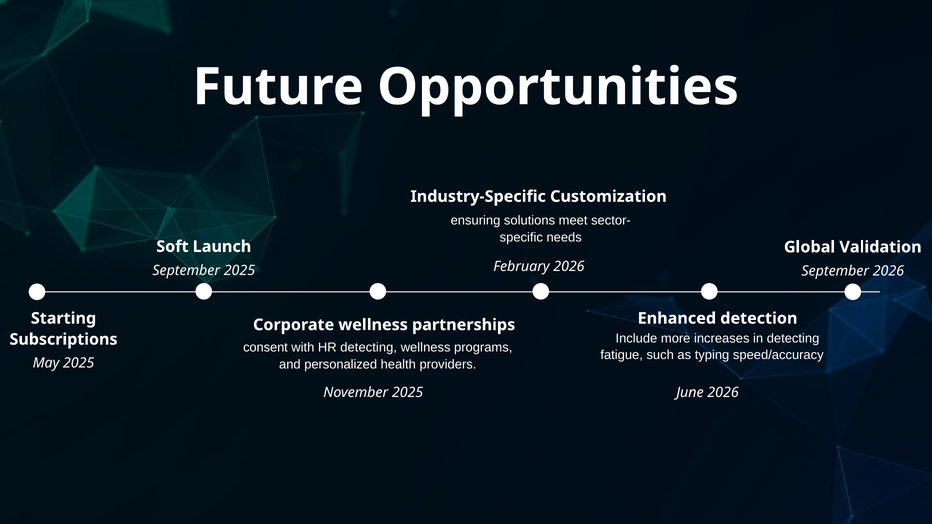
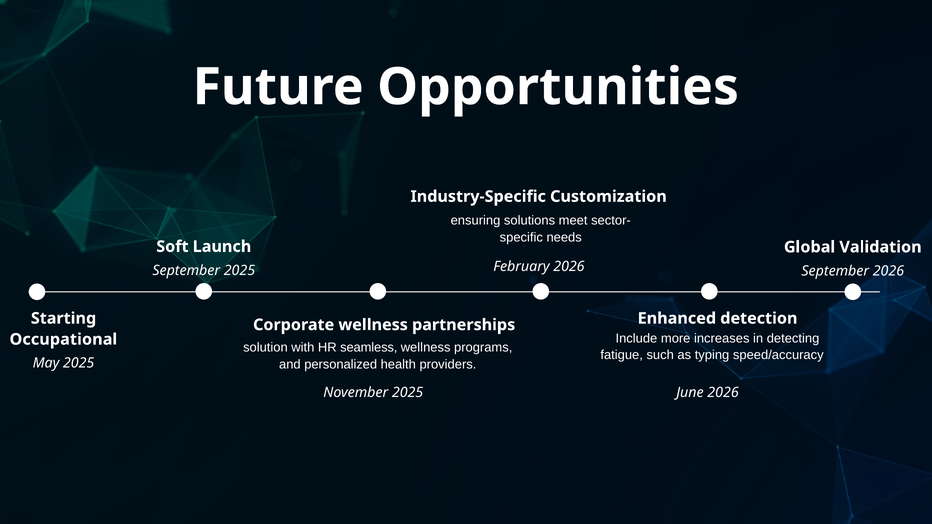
Subscriptions: Subscriptions -> Occupational (63, 340)
consent: consent -> solution (265, 348)
HR detecting: detecting -> seamless (369, 348)
